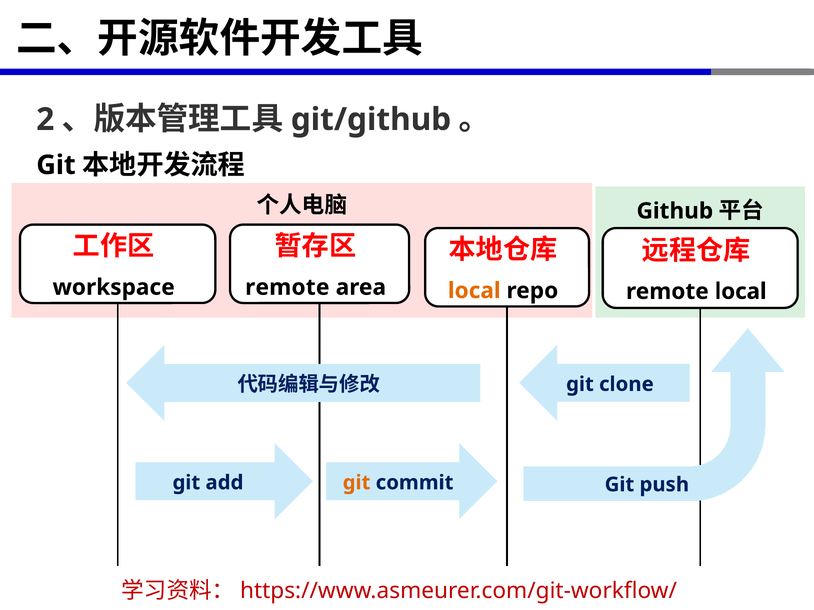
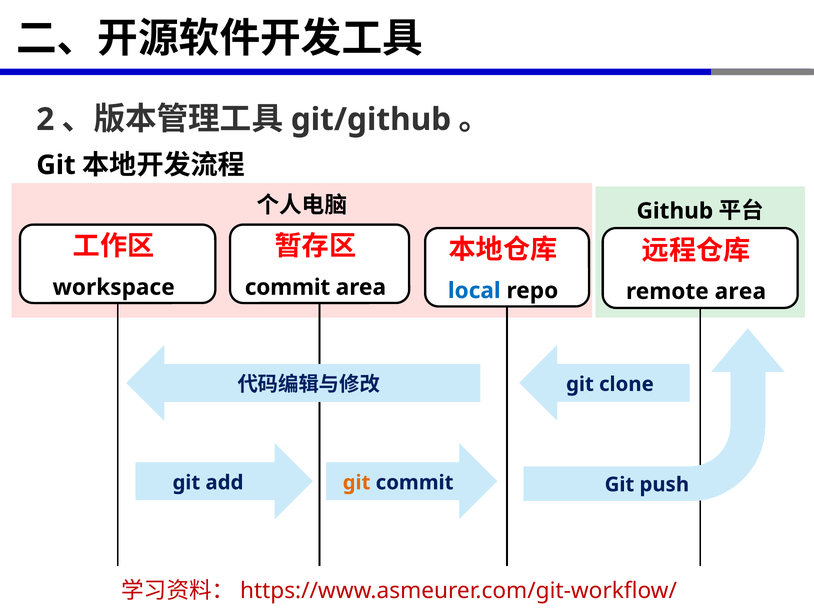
remote: remote -> commit (287, 288)
local colour: orange -> blue (474, 291)
remote local: local -> area (740, 292)
